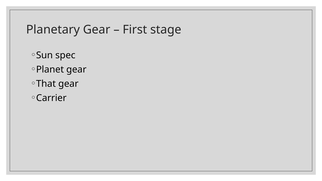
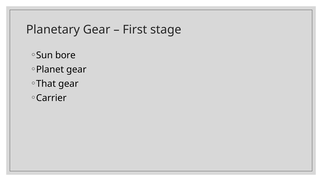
spec: spec -> bore (65, 55)
